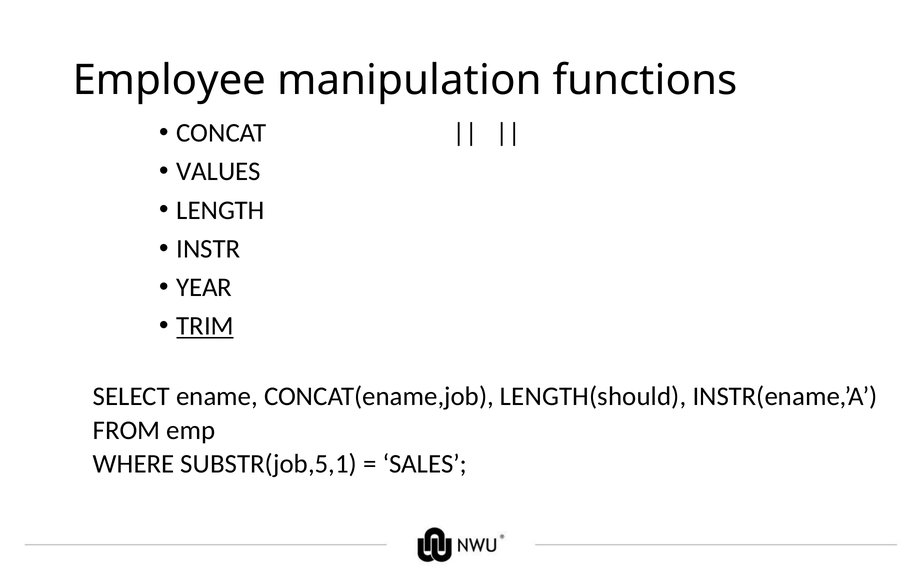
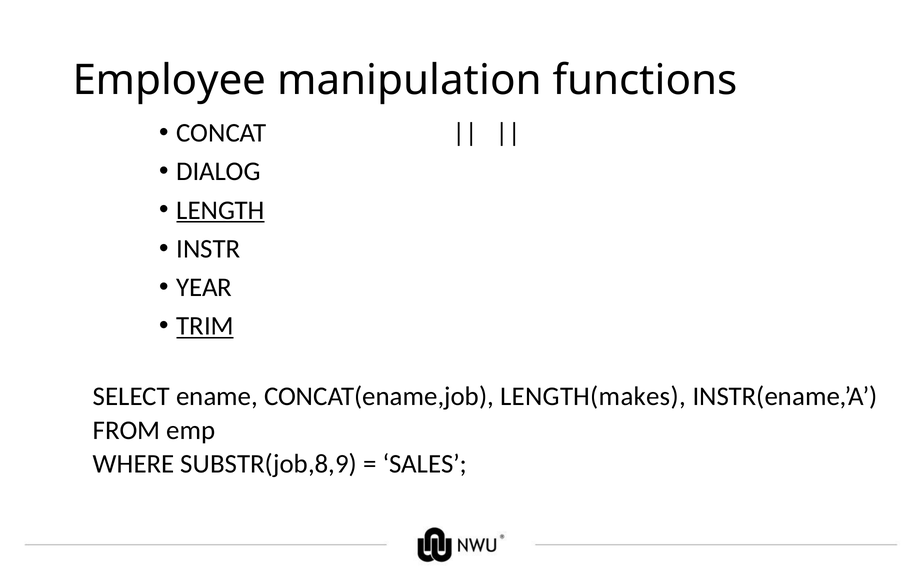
VALUES: VALUES -> DIALOG (218, 172)
LENGTH underline: none -> present (221, 210)
LENGTH(should: LENGTH(should -> LENGTH(makes (593, 397)
SUBSTR(job,5,1: SUBSTR(job,5,1 -> SUBSTR(job,8,9 (269, 464)
